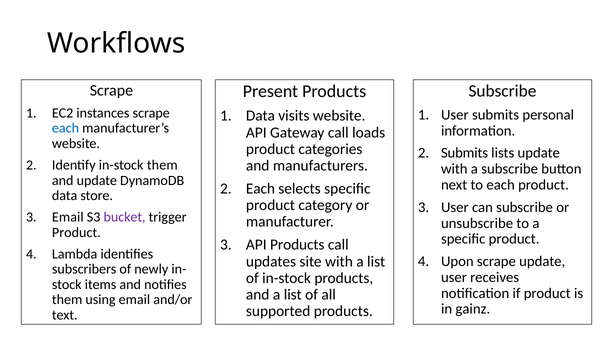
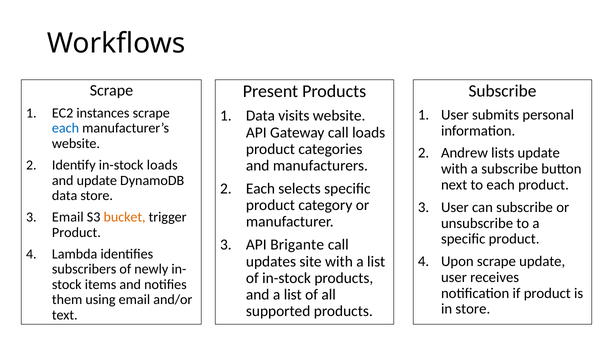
Submits: Submits -> Andrew (464, 153)
in-stock them: them -> loads (162, 165)
bucket colour: purple -> orange (125, 217)
API Products: Products -> Brigante (297, 245)
in gainz: gainz -> store (473, 309)
